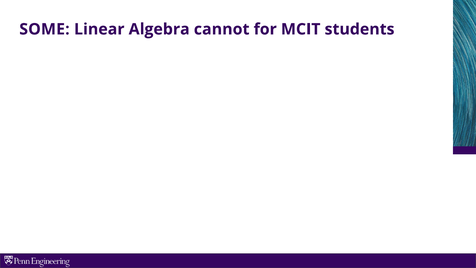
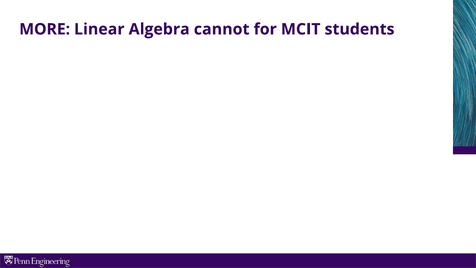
SOME: SOME -> MORE (45, 29)
